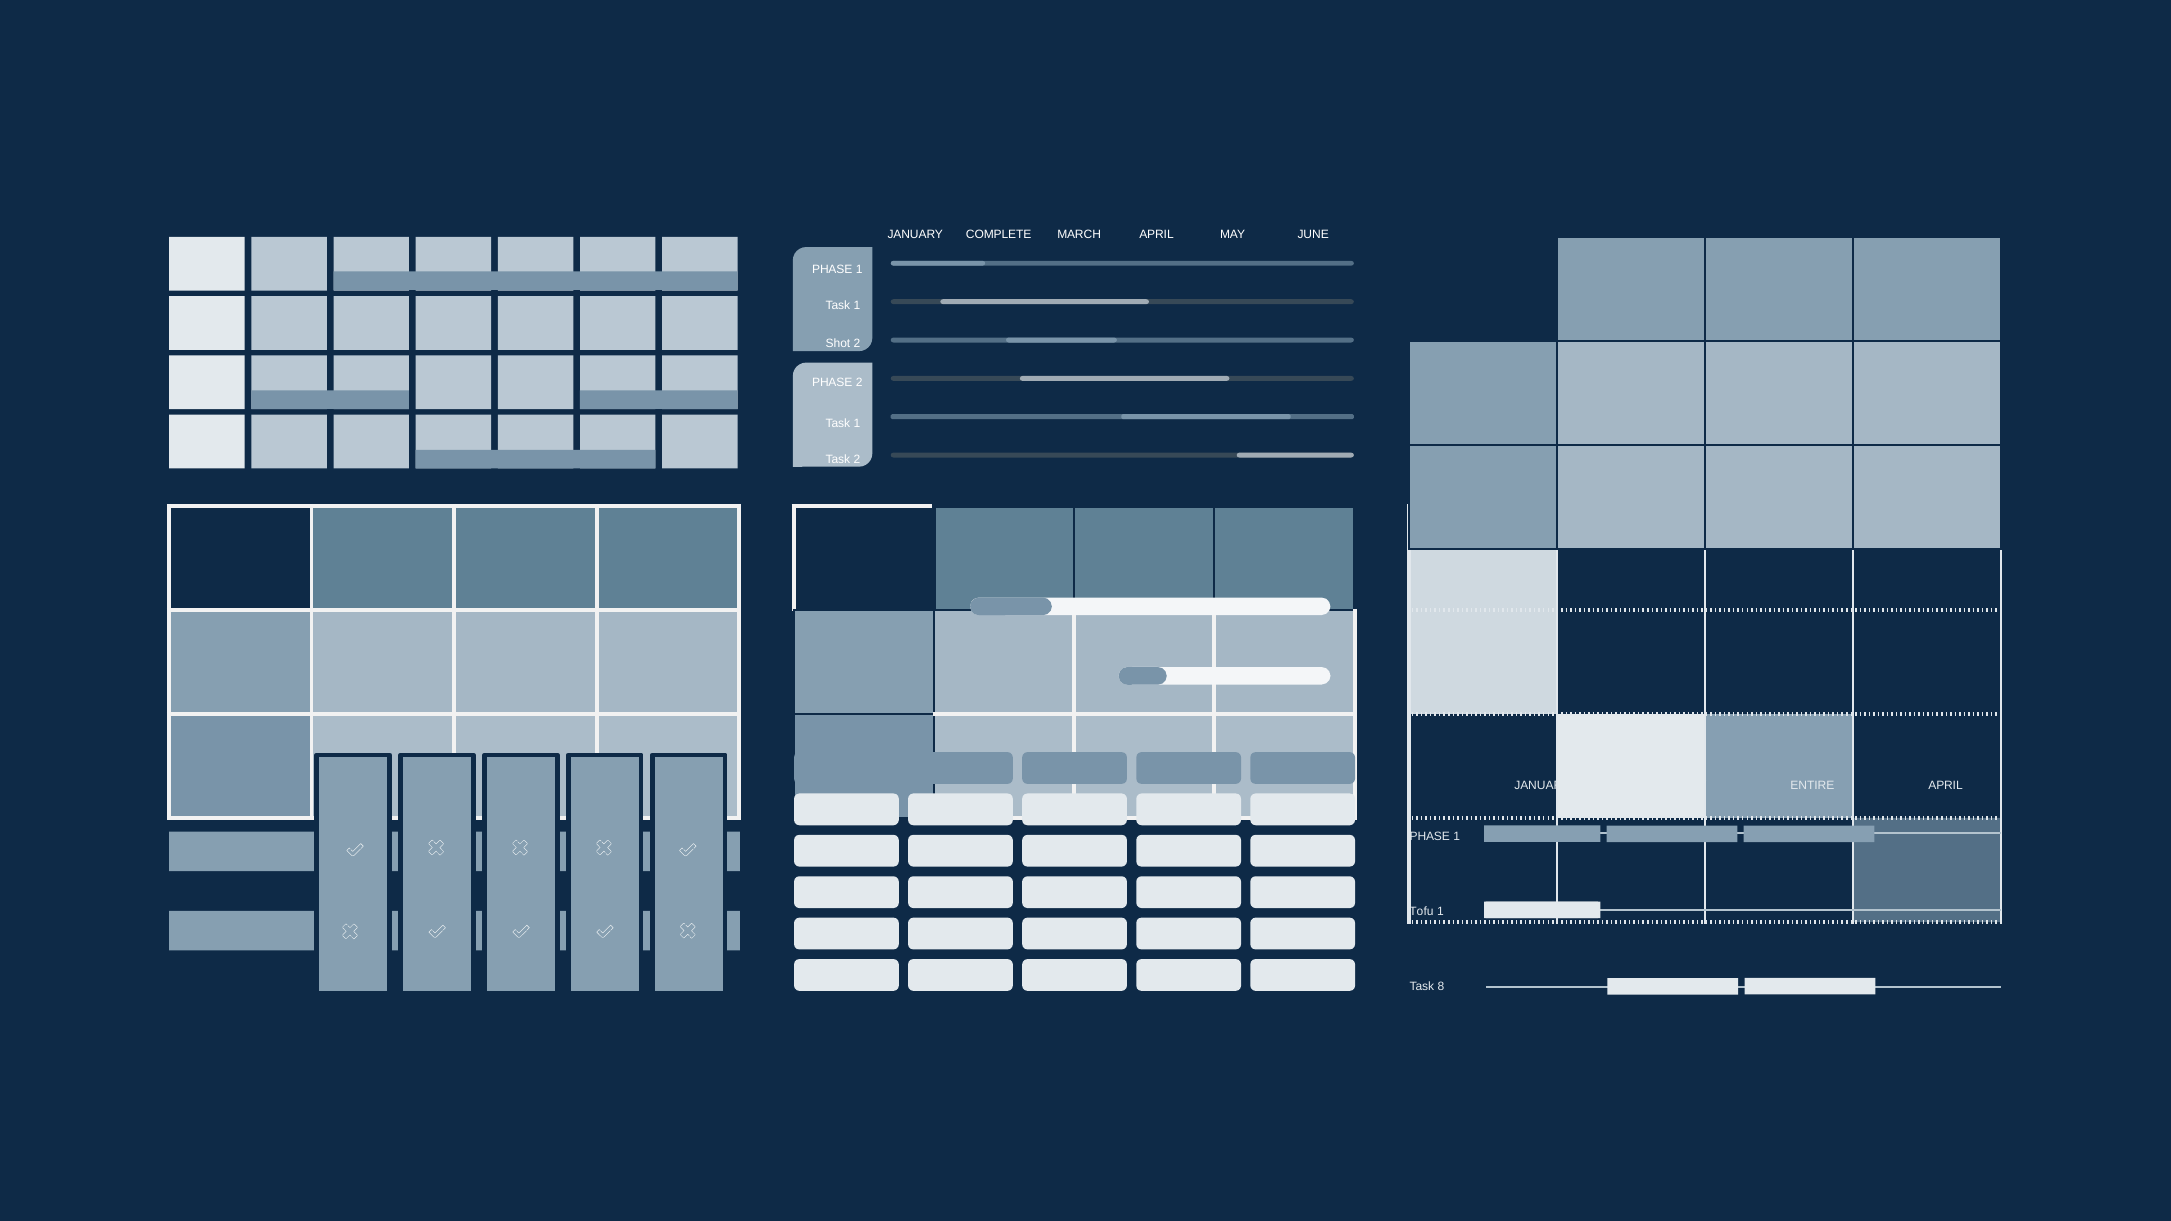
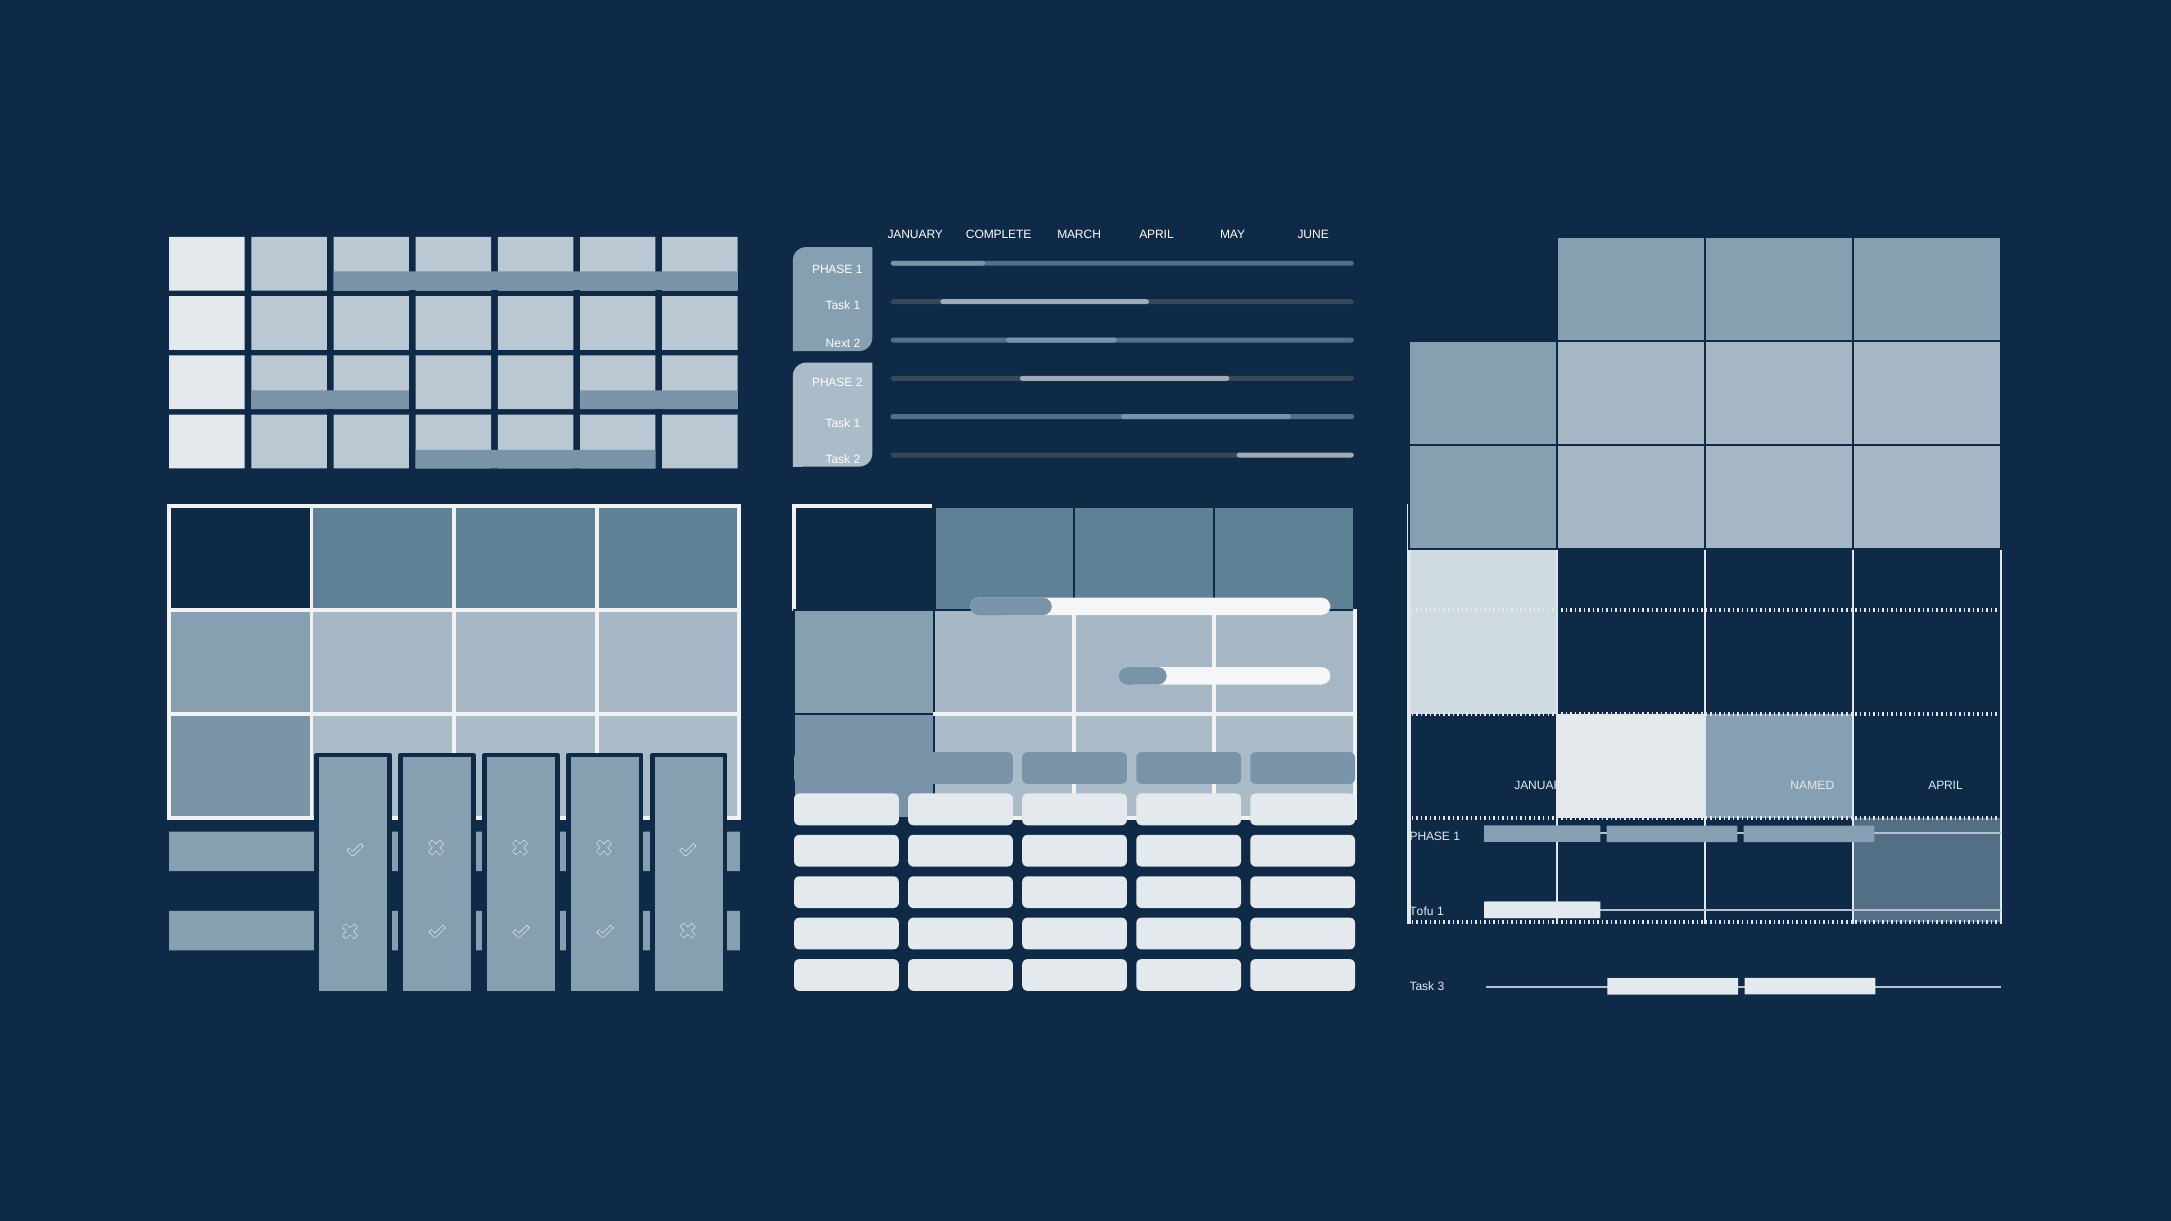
Shot: Shot -> Next (838, 344)
ENTIRE: ENTIRE -> NAMED (1812, 786)
8: 8 -> 3 (1441, 987)
